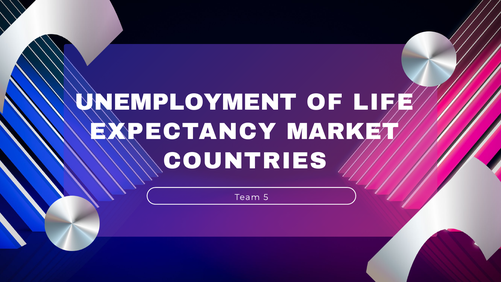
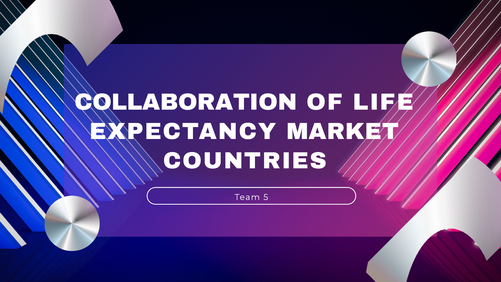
UNEMPLOYMENT: UNEMPLOYMENT -> COLLABORATION (186, 102)
